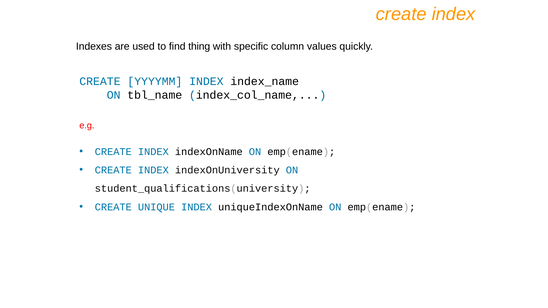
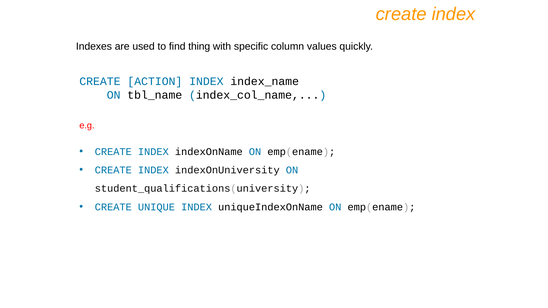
YYYYMM: YYYYMM -> ACTION (155, 82)
